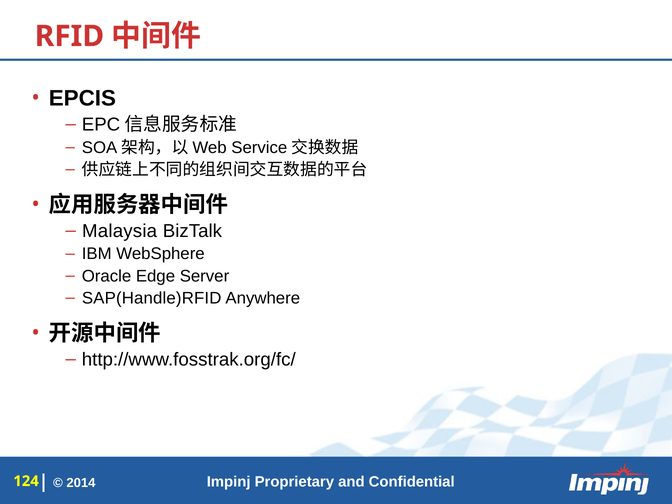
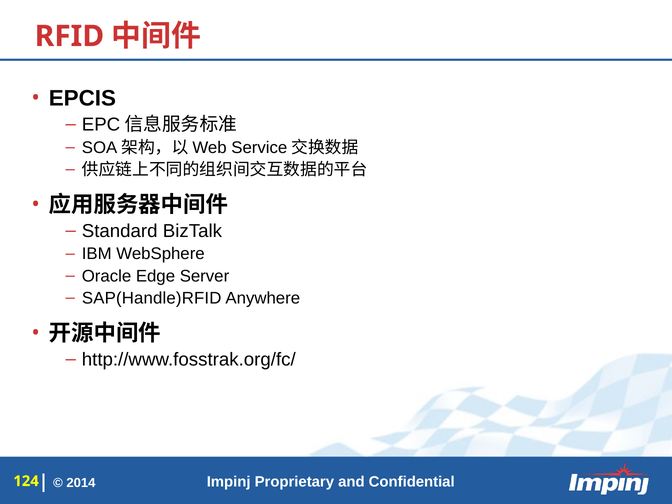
Malaysia: Malaysia -> Standard (120, 231)
